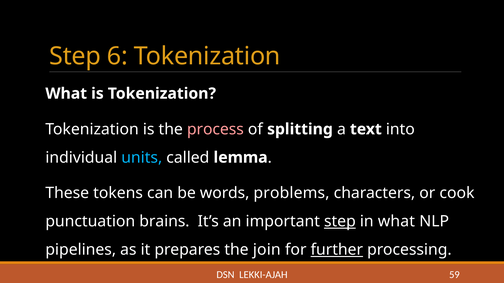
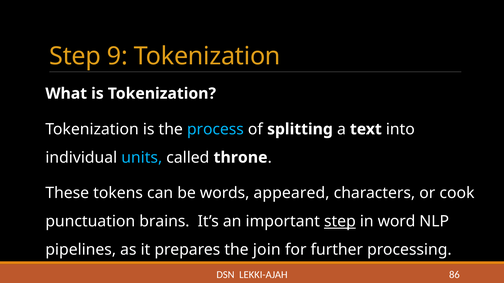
6: 6 -> 9 (117, 56)
process colour: pink -> light blue (215, 129)
lemma: lemma -> throne (241, 158)
problems: problems -> appeared (291, 193)
in what: what -> word (397, 222)
further underline: present -> none (337, 250)
59: 59 -> 86 (454, 275)
